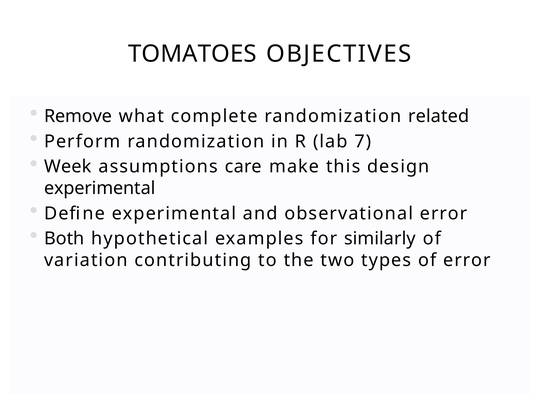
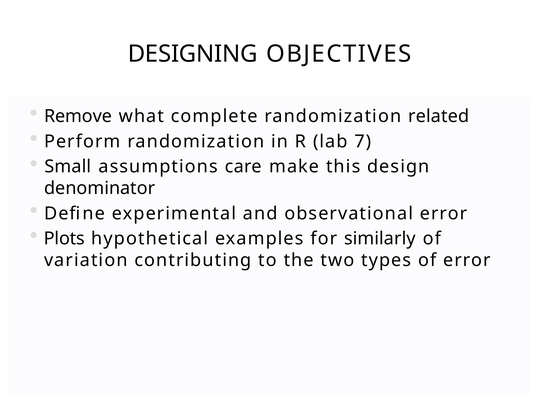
TOMATOES: TOMATOES -> DESIGNING (193, 54)
Week: Week -> Small (68, 167)
experimental: experimental -> denominator (100, 188)
Both: Both -> Plots (64, 239)
